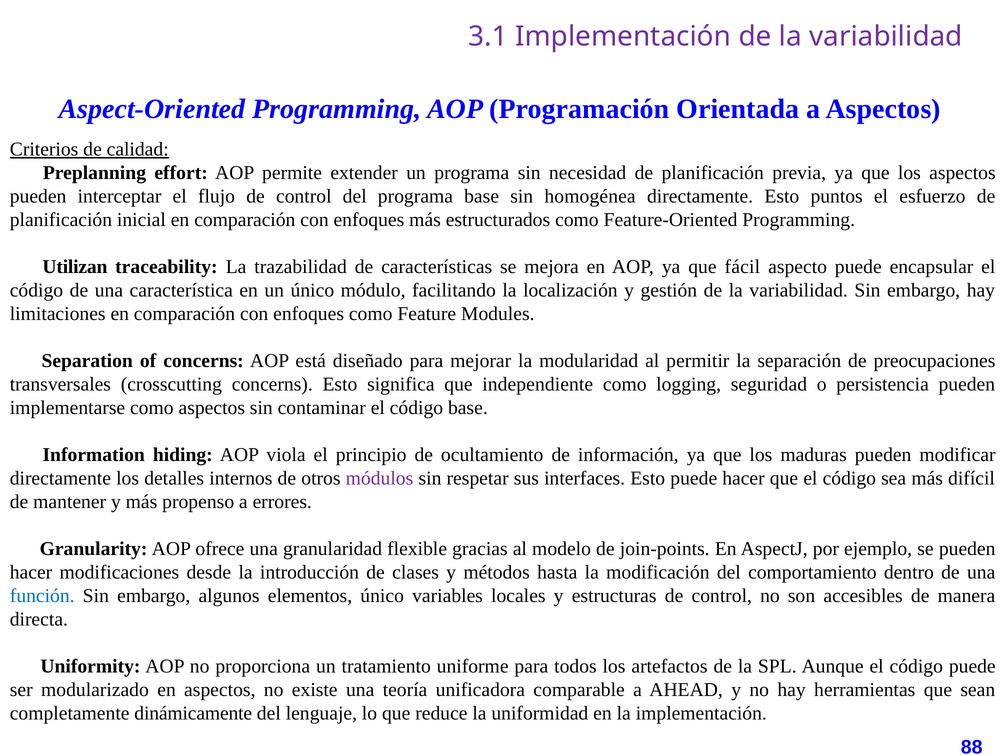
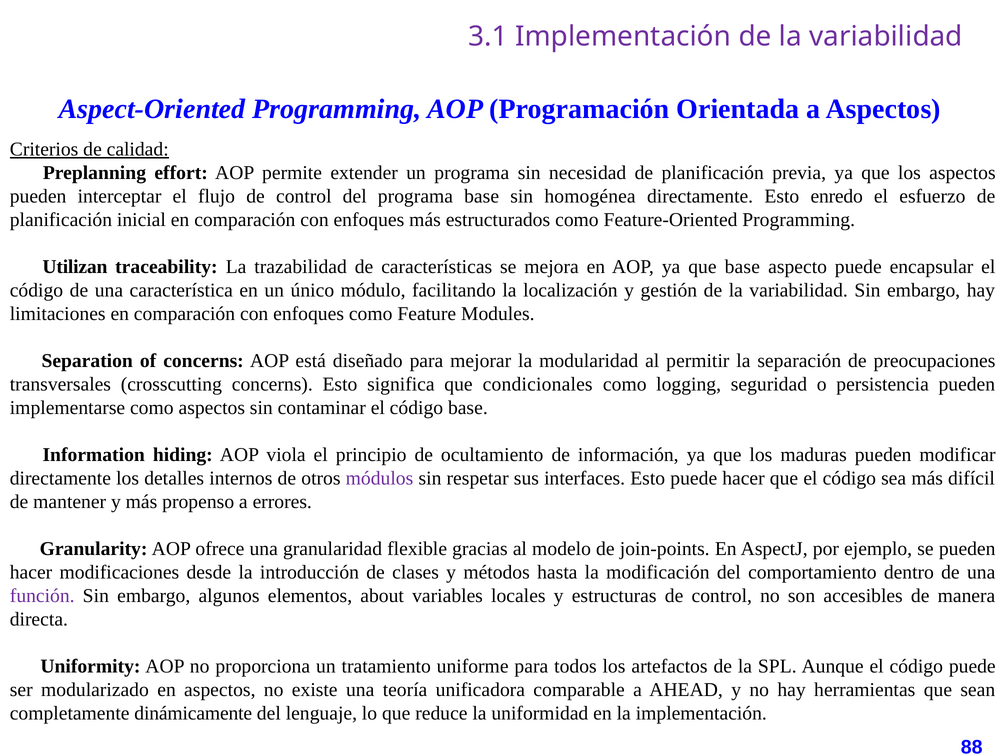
puntos: puntos -> enredo (837, 196)
que fácil: fácil -> base (742, 267)
independiente: independiente -> condicionales (538, 384)
función colour: blue -> purple (42, 596)
elementos único: único -> about (382, 596)
